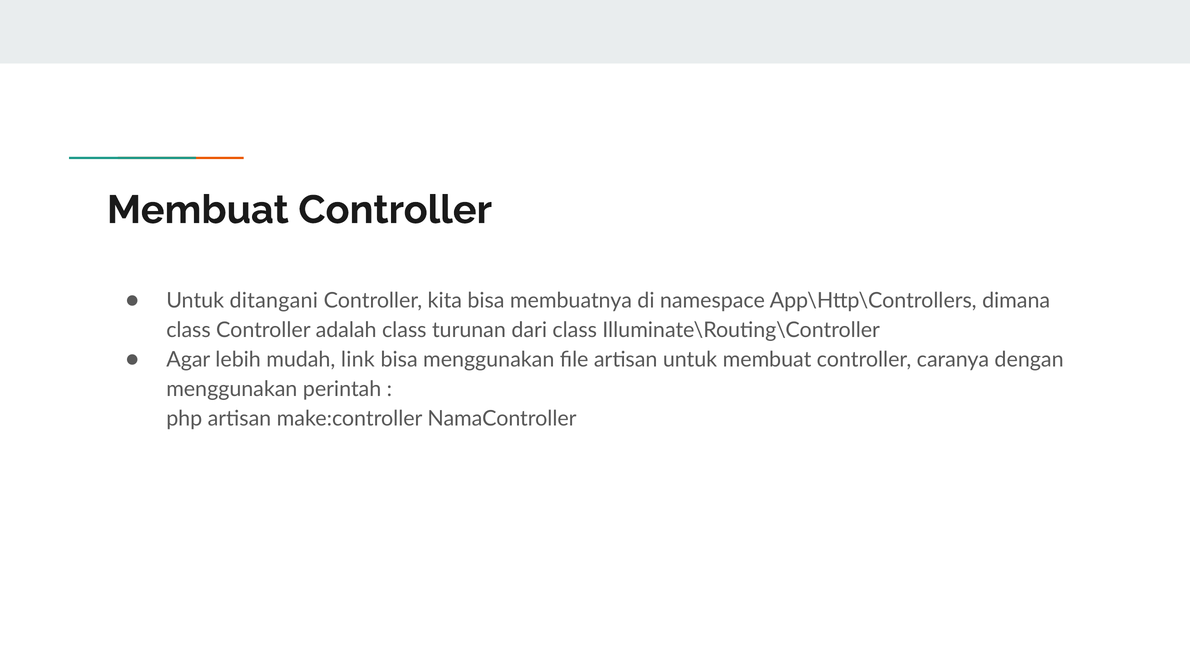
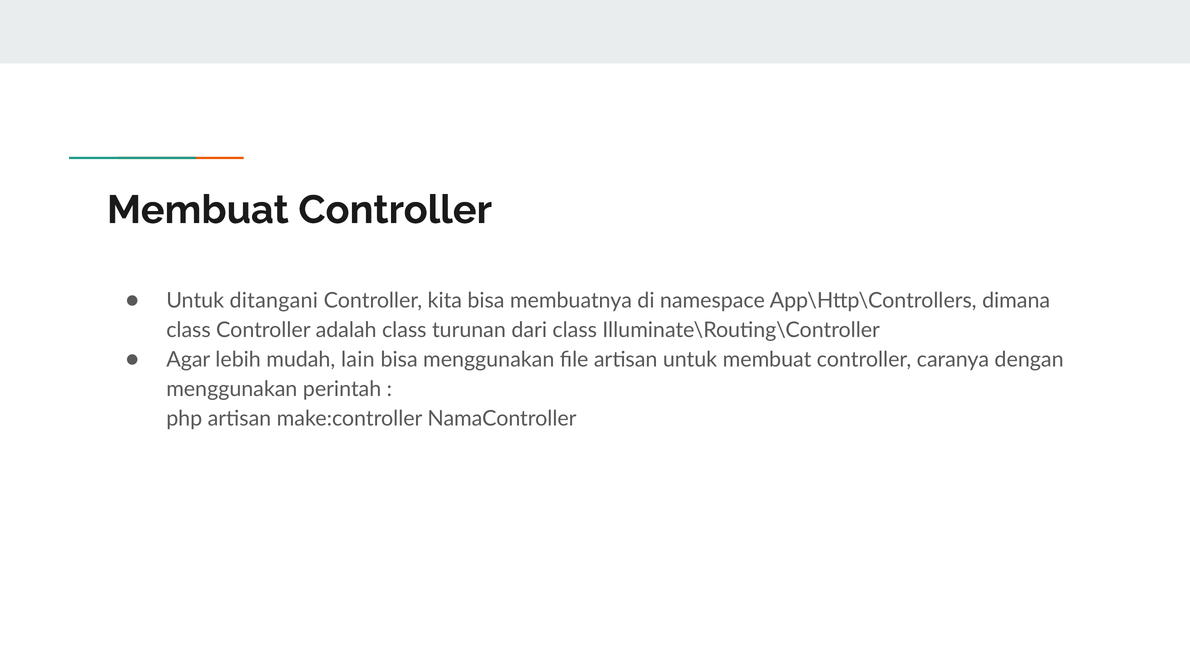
link: link -> lain (358, 360)
